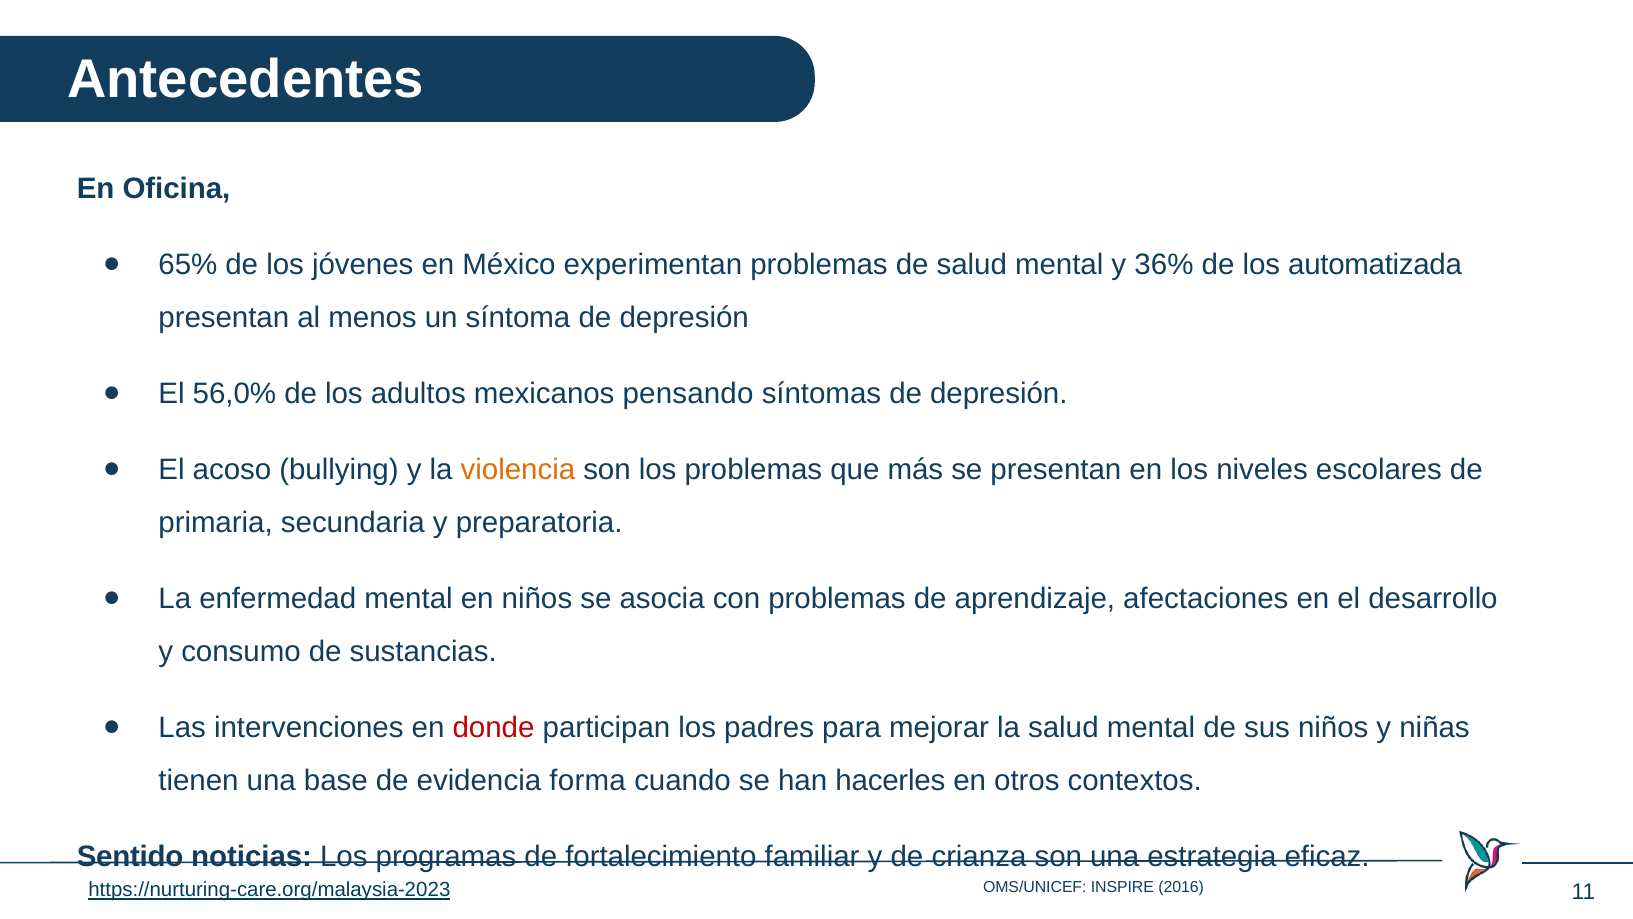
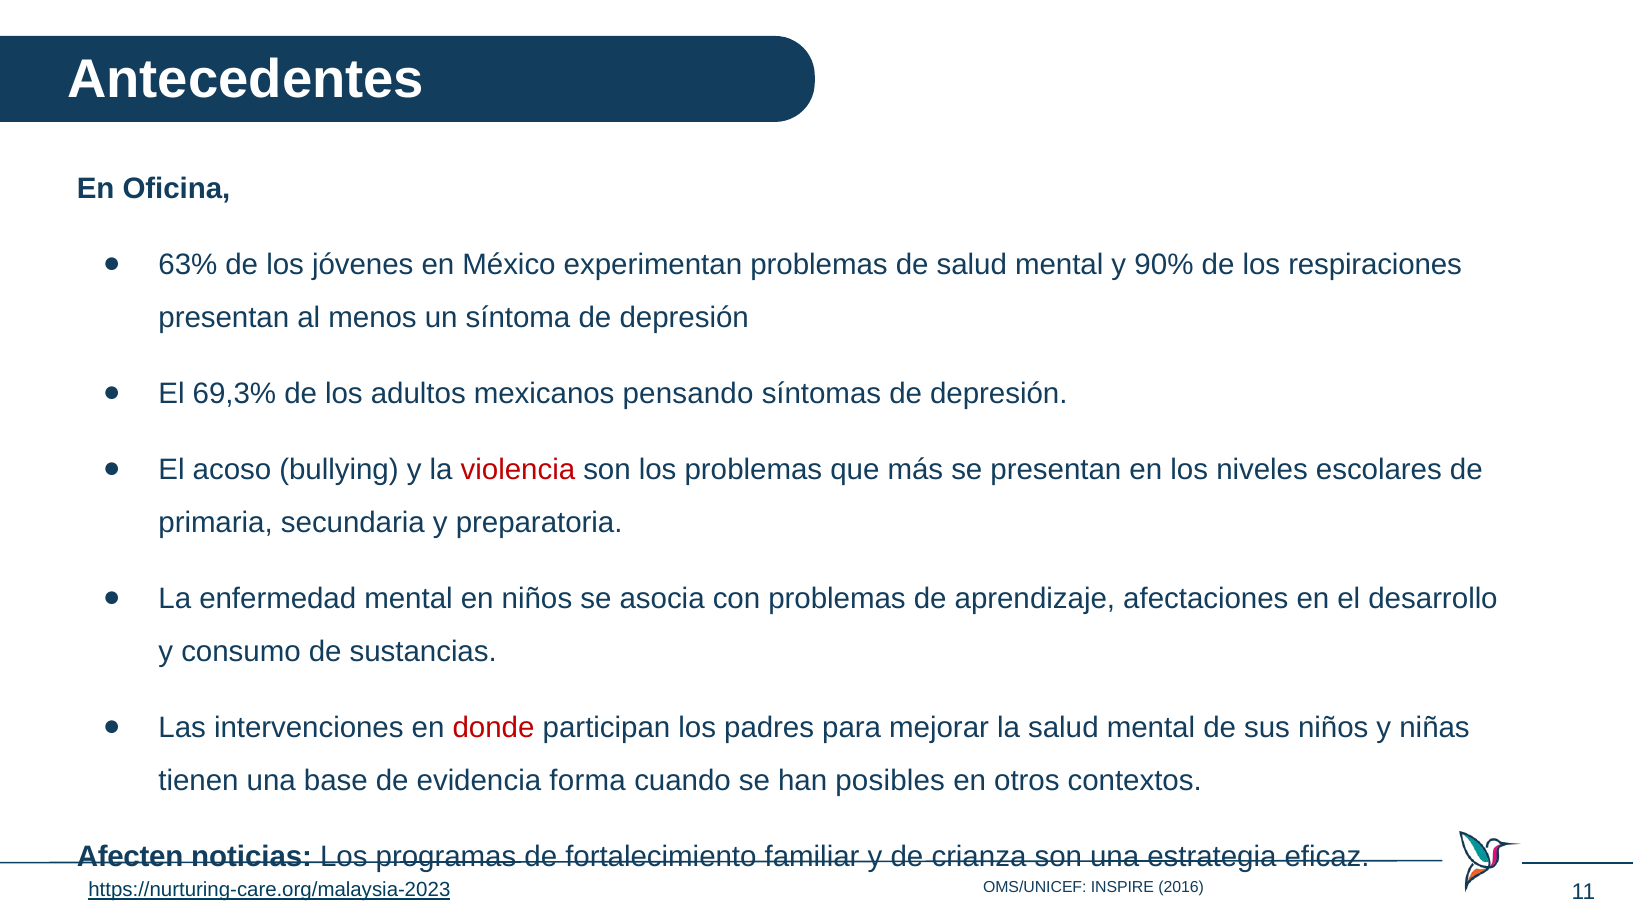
65%: 65% -> 63% (188, 265)
36%: 36% -> 90% (1164, 265)
automatizada: automatizada -> respiraciones (1375, 265)
56,0%: 56,0% -> 69,3% (234, 394)
violencia colour: orange -> red (518, 469)
hacerles: hacerles -> posibles (890, 780)
Sentido: Sentido -> Afecten (130, 856)
